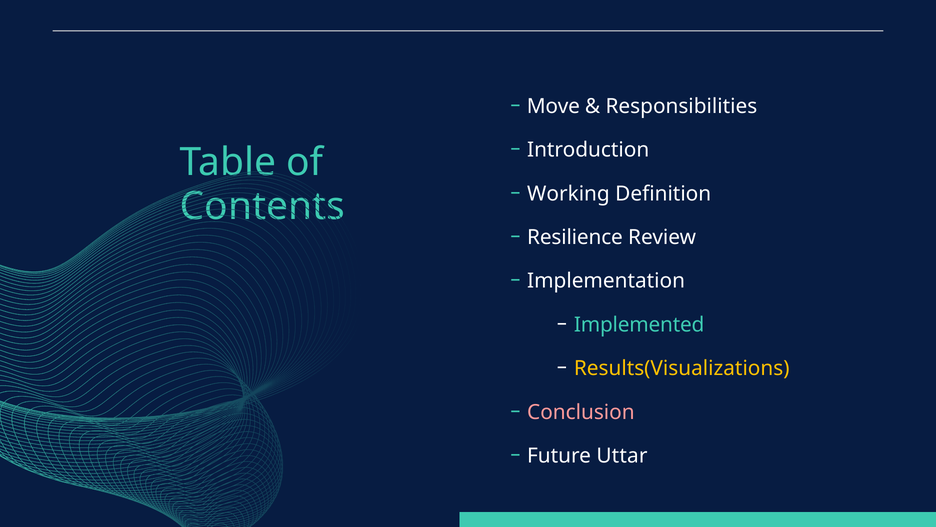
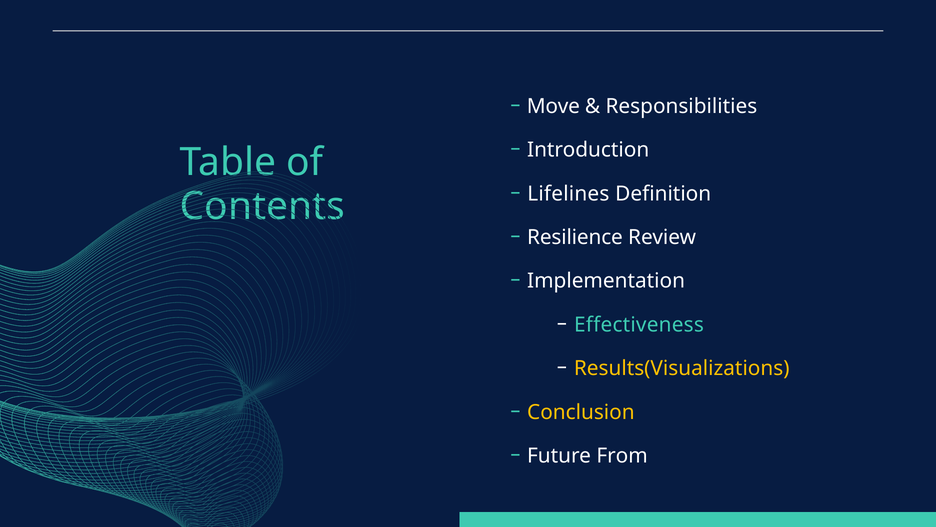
Working: Working -> Lifelines (568, 193)
Implemented: Implemented -> Effectiveness (639, 324)
Conclusion colour: pink -> yellow (581, 412)
Uttar: Uttar -> From (622, 455)
